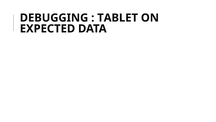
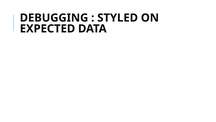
TABLET: TABLET -> STYLED (118, 18)
